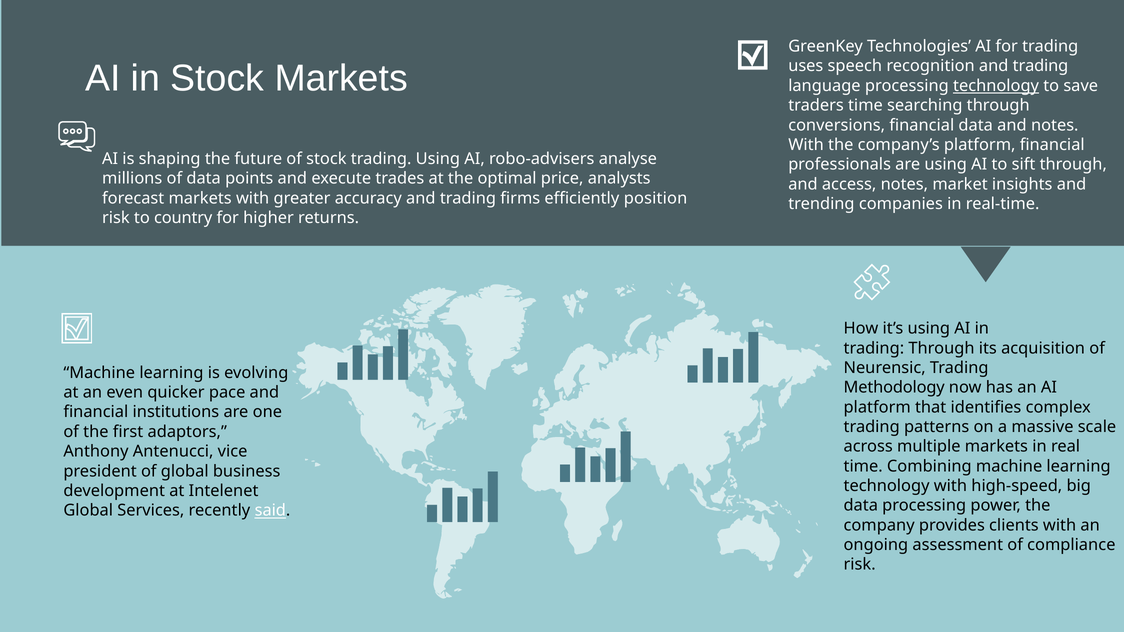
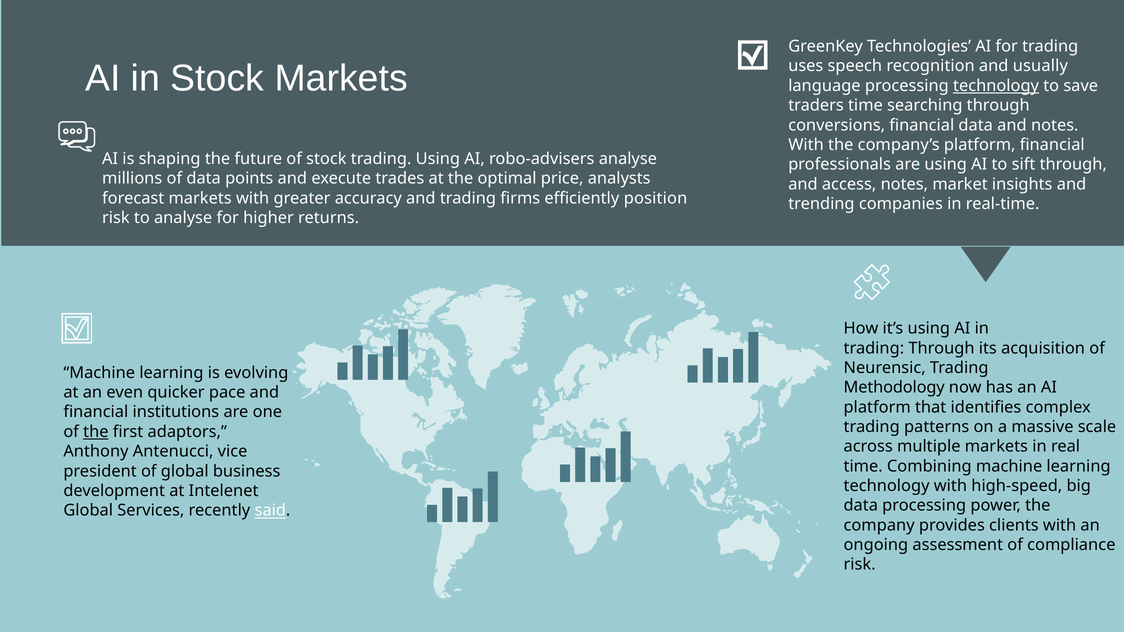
recognition and trading: trading -> usually (1040, 66)
to country: country -> analyse (183, 218)
the underline: none -> present (96, 432)
